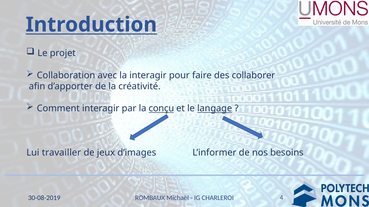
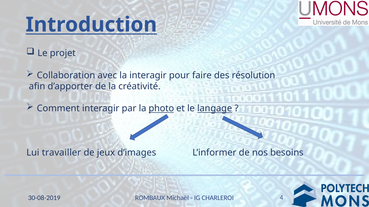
collaborer: collaborer -> résolution (253, 75)
conçu: conçu -> photo (161, 109)
